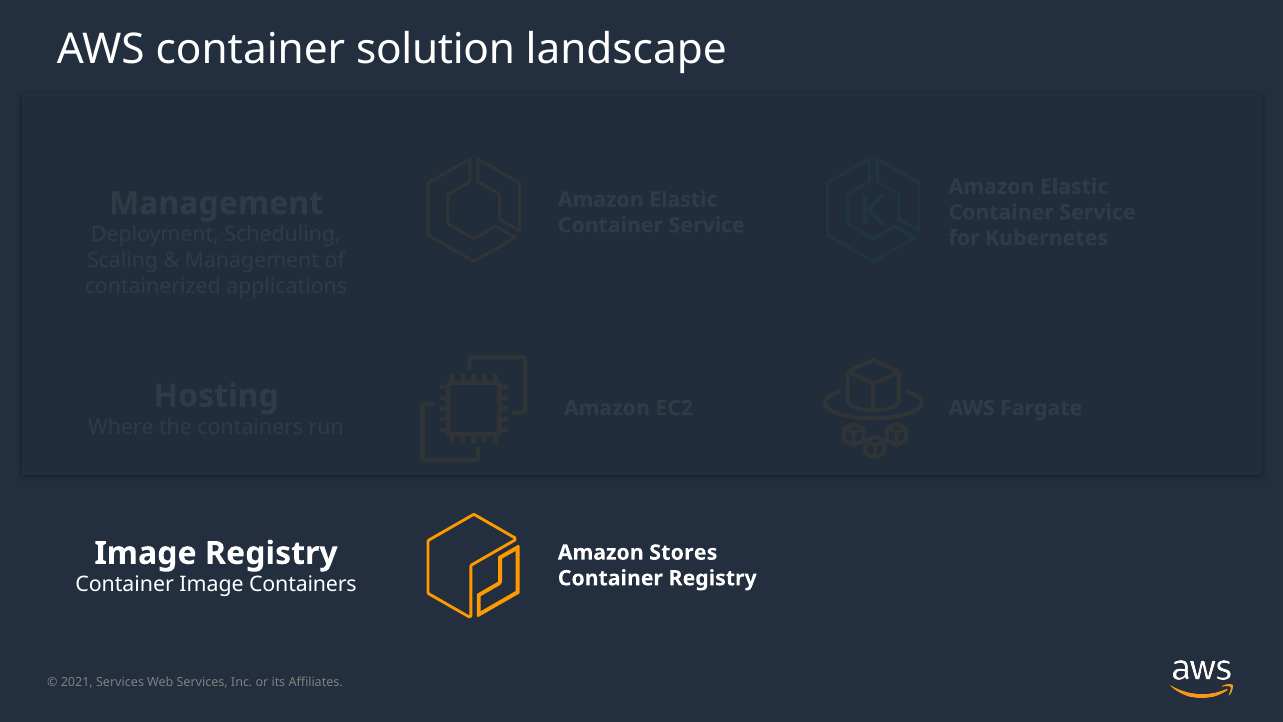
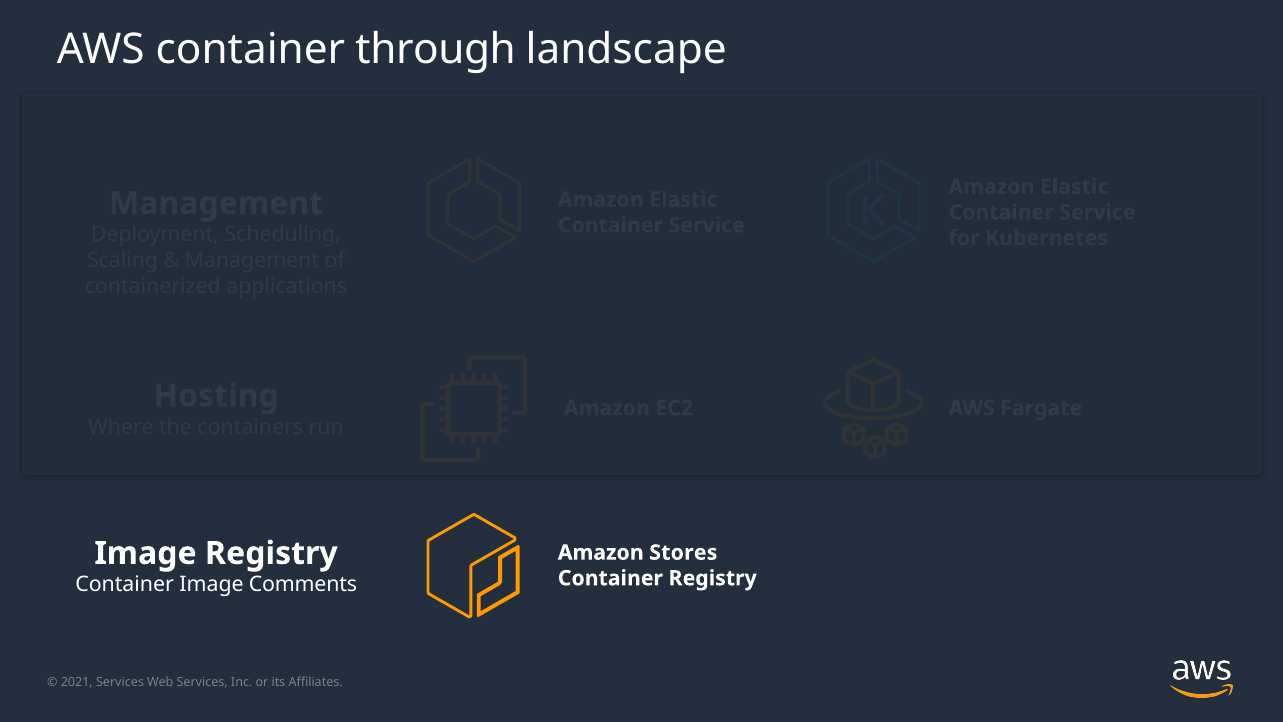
solution: solution -> through (436, 49)
Image Containers: Containers -> Comments (303, 584)
